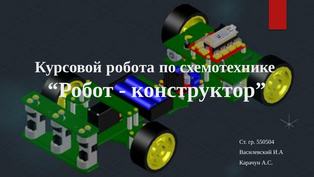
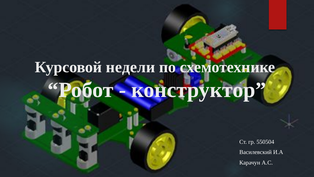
робота: робота -> недели (131, 67)
